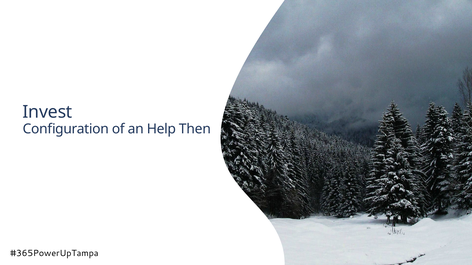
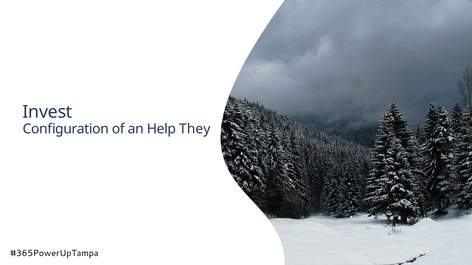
Then: Then -> They (195, 129)
